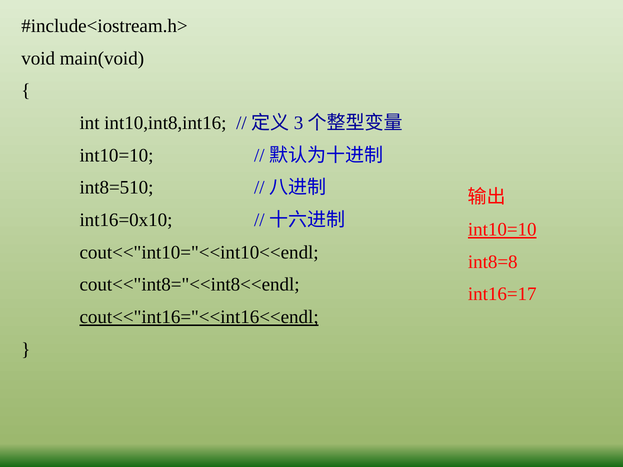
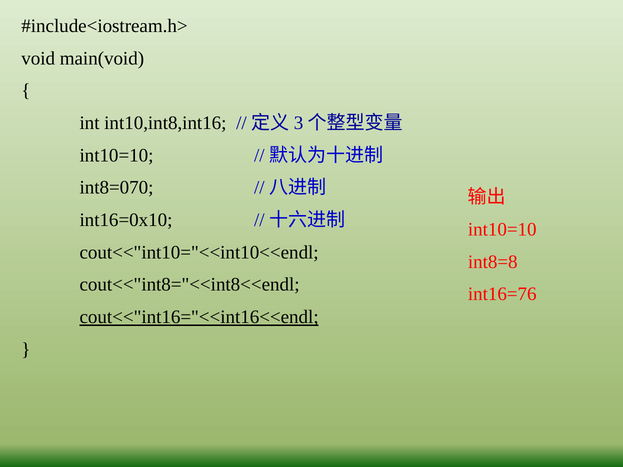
int8=510: int8=510 -> int8=070 (117, 188)
int10=10 underline: present -> none (502, 230)
int16=17: int16=17 -> int16=76 (502, 294)
